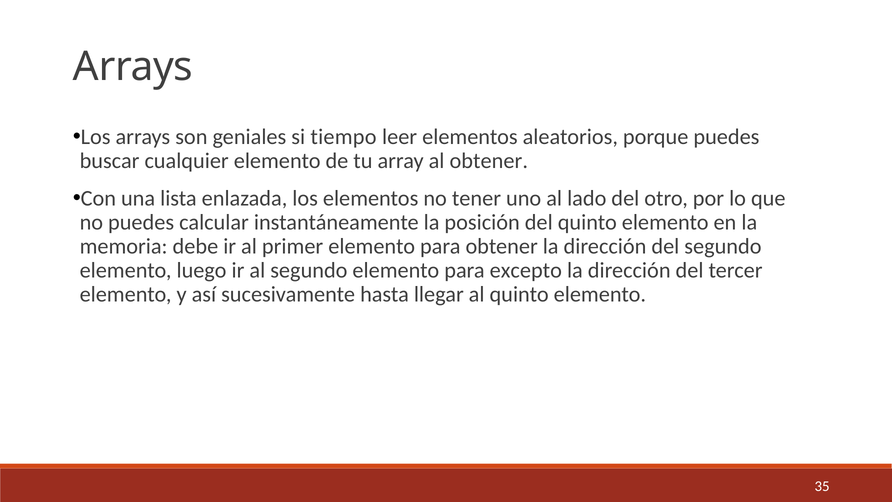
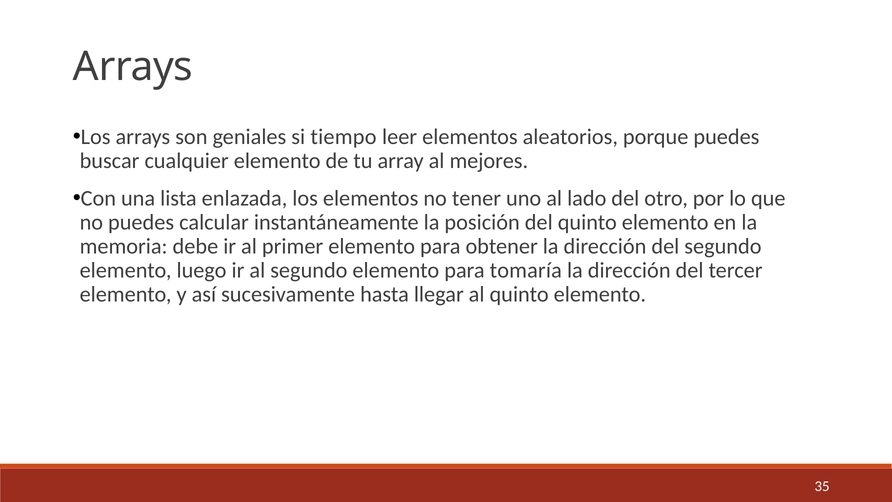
al obtener: obtener -> mejores (489, 161)
excepto: excepto -> tomaría (526, 270)
